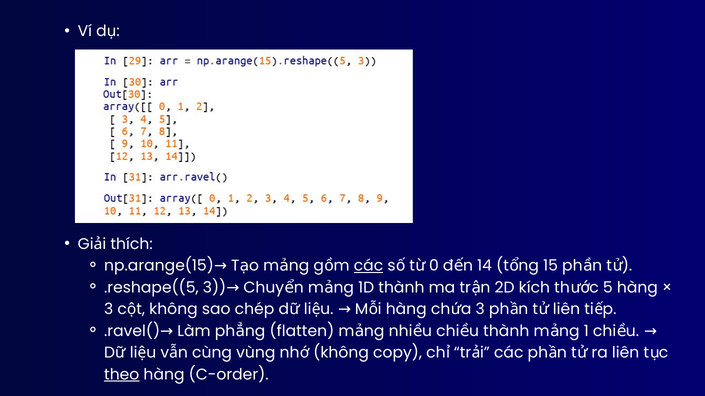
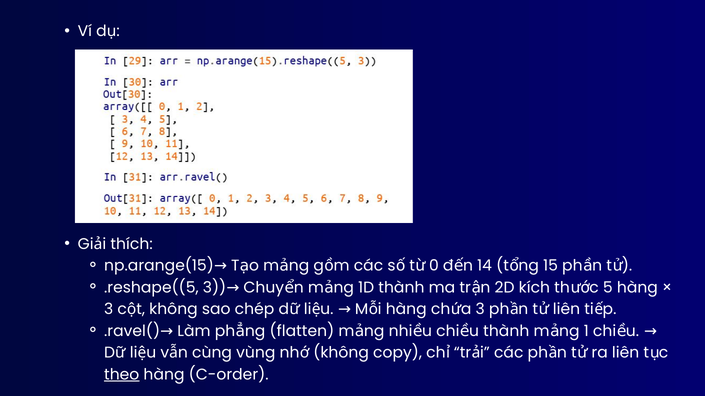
các underline: present -> none (368, 266)
